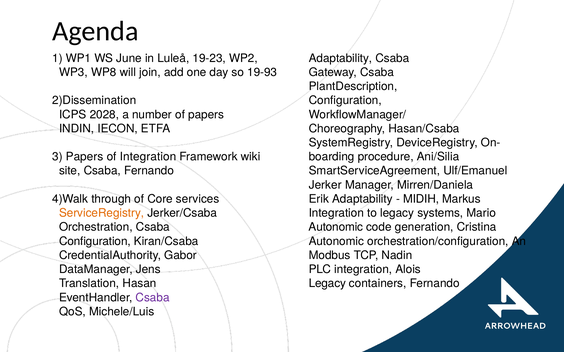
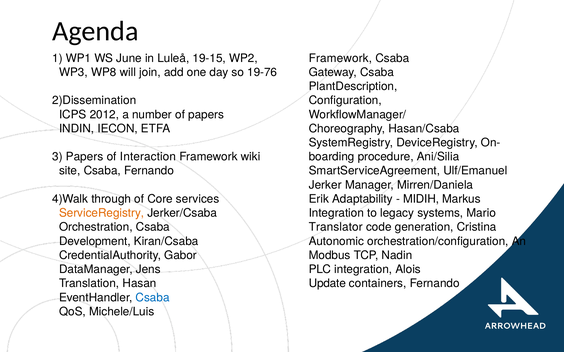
19-23: 19-23 -> 19-15 (209, 58)
Adaptability: Adaptability -> Framework (340, 58)
19-93: 19-93 -> 19-76 (262, 72)
2028: 2028 -> 2012 (104, 115)
of Integration: Integration -> Interaction (148, 157)
Autonomic: Autonomic -> Translator (336, 227)
Configuration: Configuration -> Development (95, 242)
Legacy: Legacy -> Update (327, 284)
Csaba colour: purple -> blue (153, 298)
